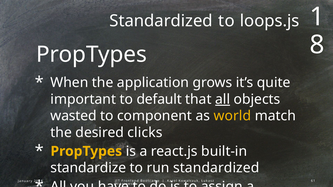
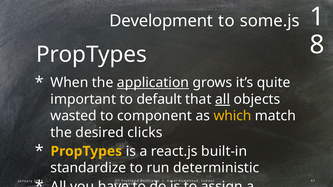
Standardized: Standardized -> Development (161, 21)
loops.js: loops.js -> some.js (270, 21)
application underline: none -> present (153, 83)
world: world -> which (233, 116)
run standardized: standardized -> deterministic (216, 168)
